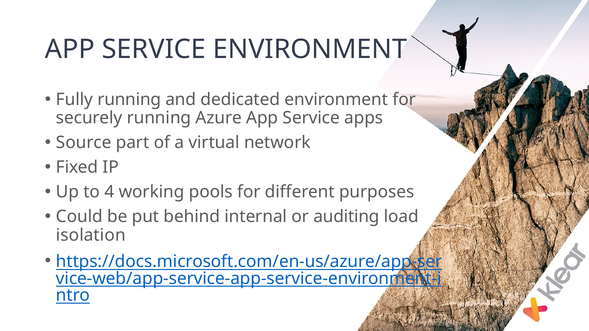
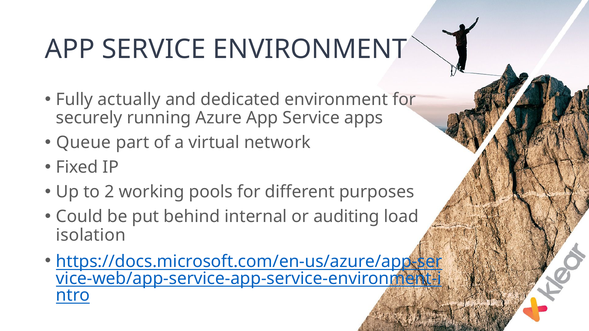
Fully running: running -> actually (129, 100)
Source: Source -> Queue (84, 143)
4: 4 -> 2 (109, 192)
